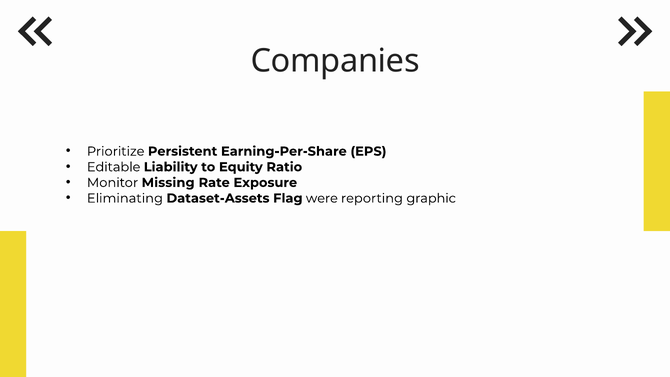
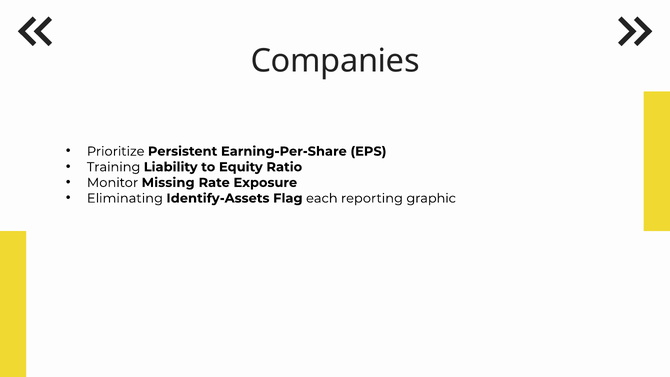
Editable: Editable -> Training (114, 167)
Dataset-Assets: Dataset-Assets -> Identify-Assets (218, 198)
were: were -> each (322, 198)
